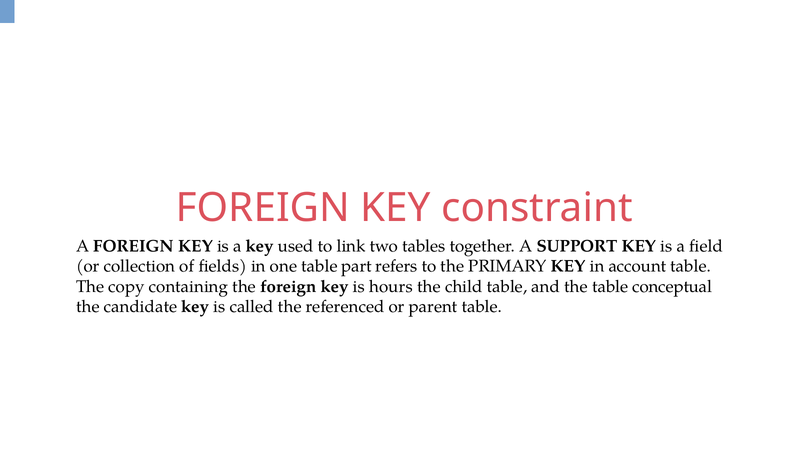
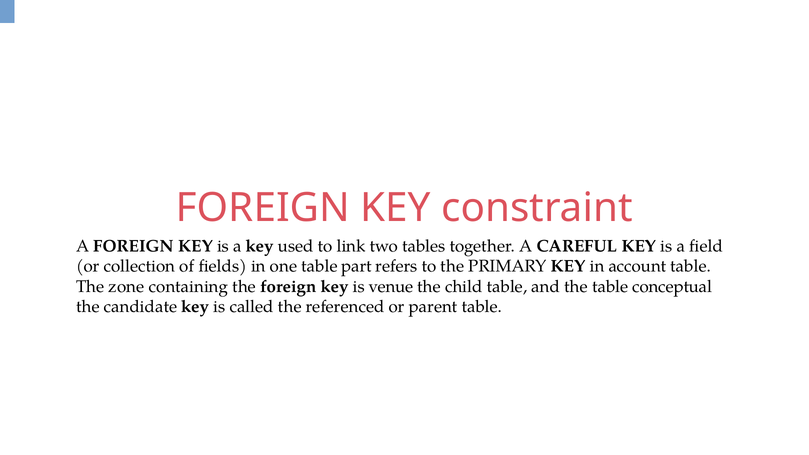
SUPPORT: SUPPORT -> CAREFUL (577, 246)
copy: copy -> zone (126, 287)
hours: hours -> venue (391, 287)
